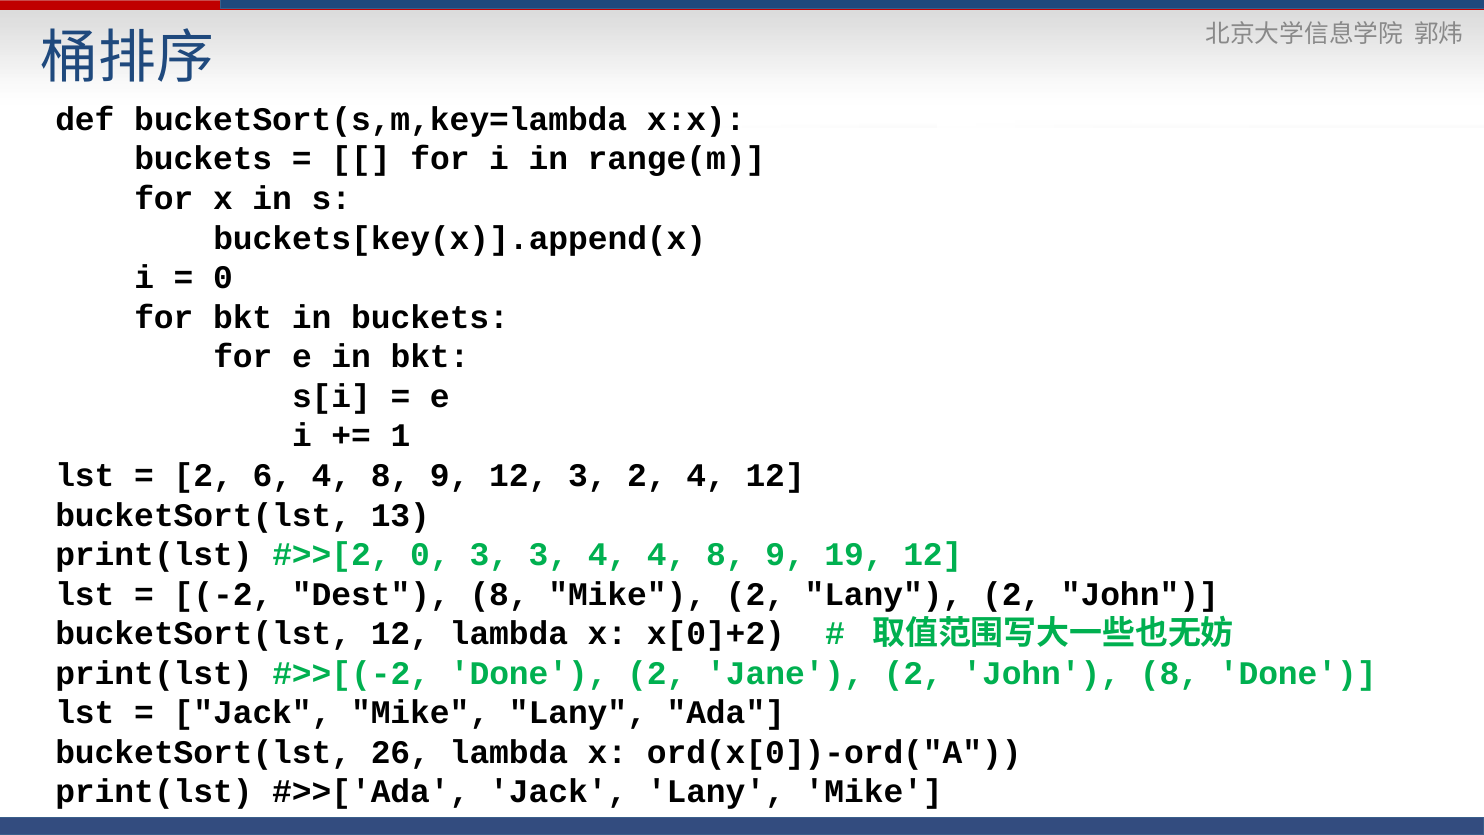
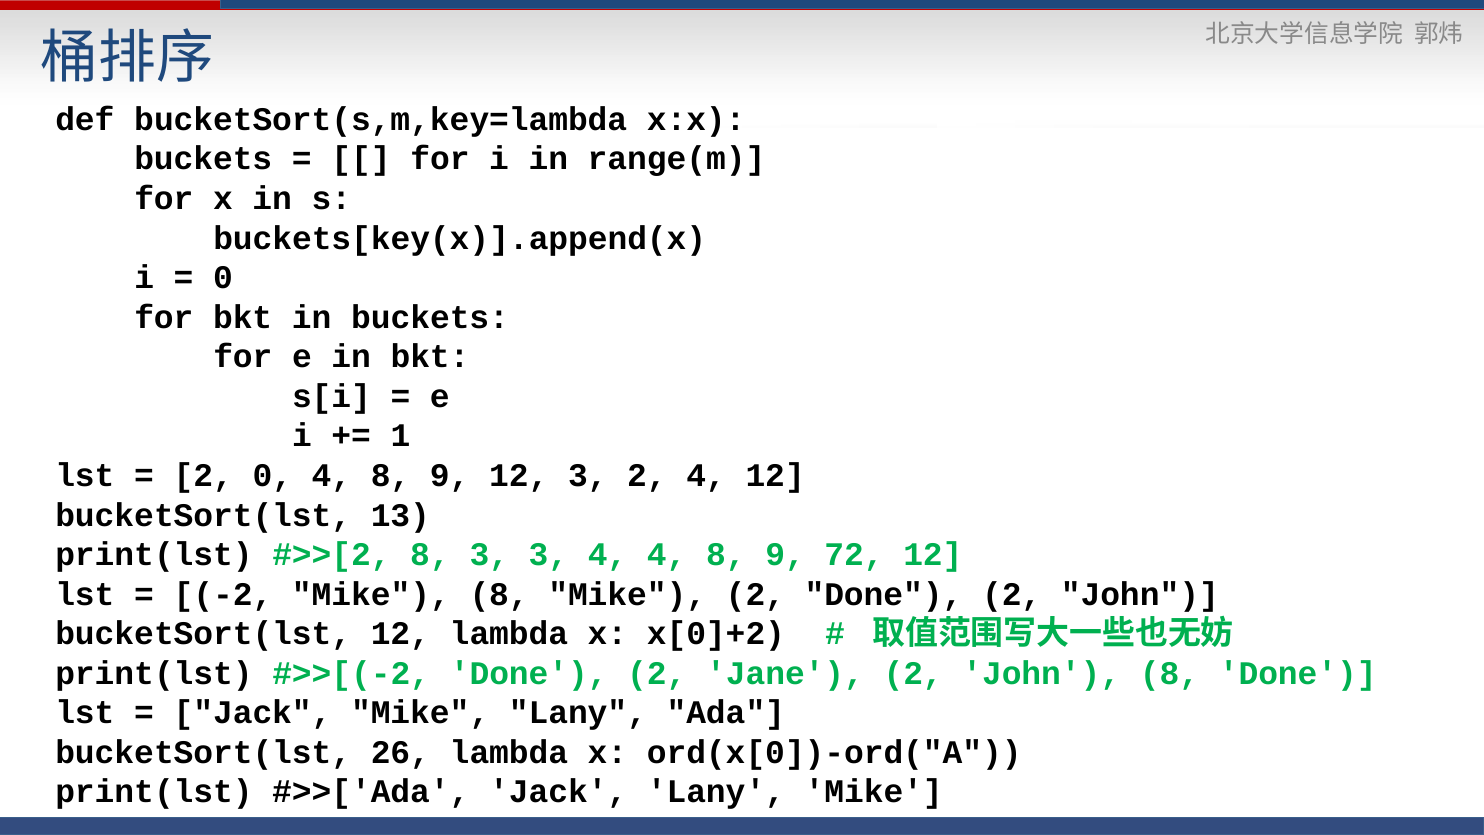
2 6: 6 -> 0 (272, 475)
0: 0 -> 8 (430, 555)
19: 19 -> 72 (854, 555)
-2 Dest: Dest -> Mike (371, 594)
2 Lany: Lany -> Done (883, 594)
